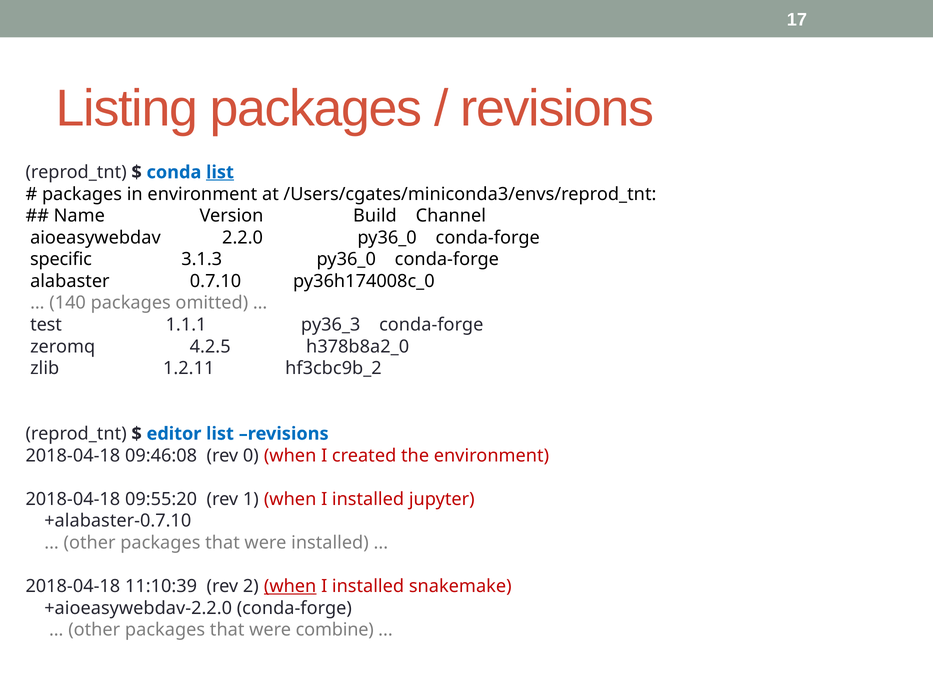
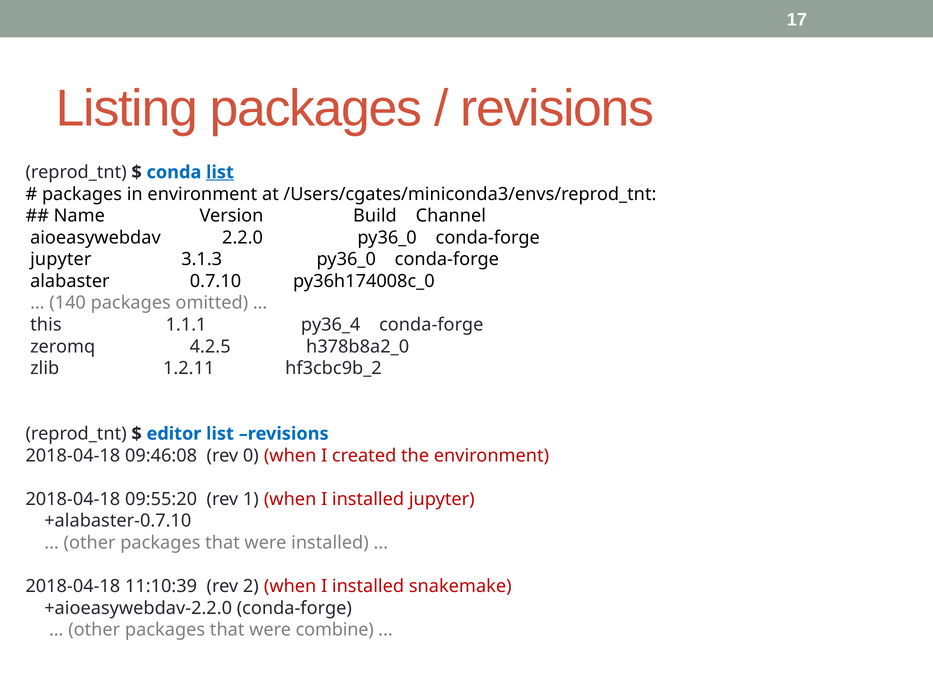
specific: specific -> jupyter (61, 259)
test: test -> this (46, 325)
py36_3: py36_3 -> py36_4 (331, 325)
when underline: present -> none (290, 586)
